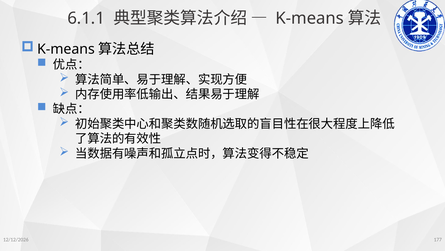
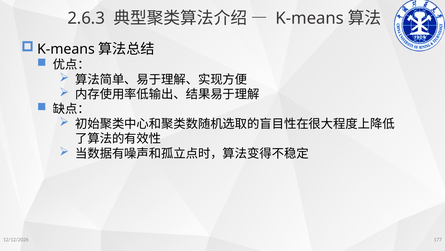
6.1.1: 6.1.1 -> 2.6.3 (86, 18)
